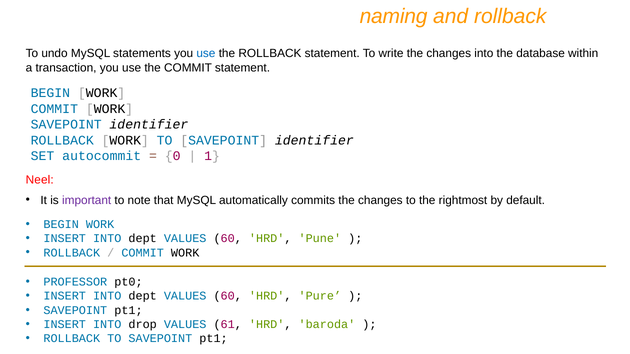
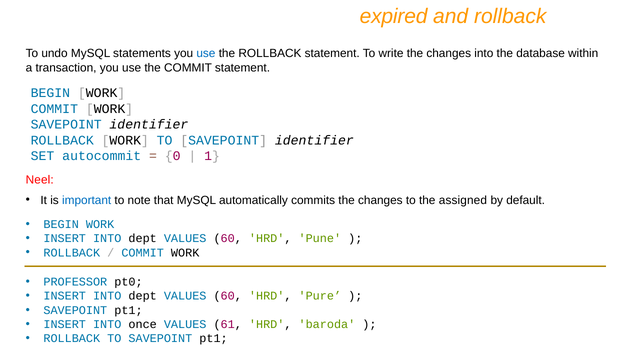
naming: naming -> expired (394, 16)
important colour: purple -> blue (87, 200)
rightmost: rightmost -> assigned (463, 200)
drop: drop -> once (143, 325)
